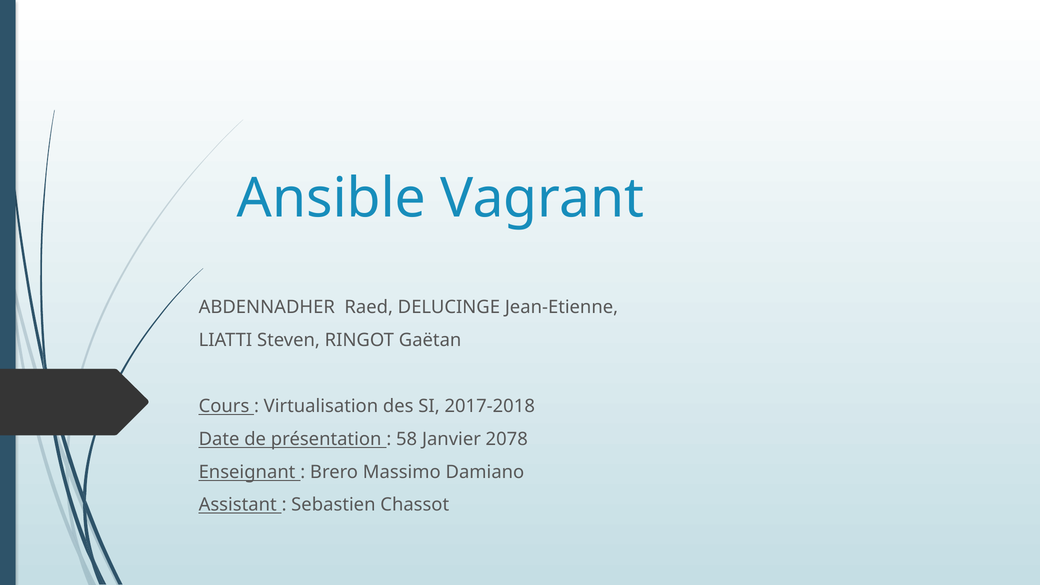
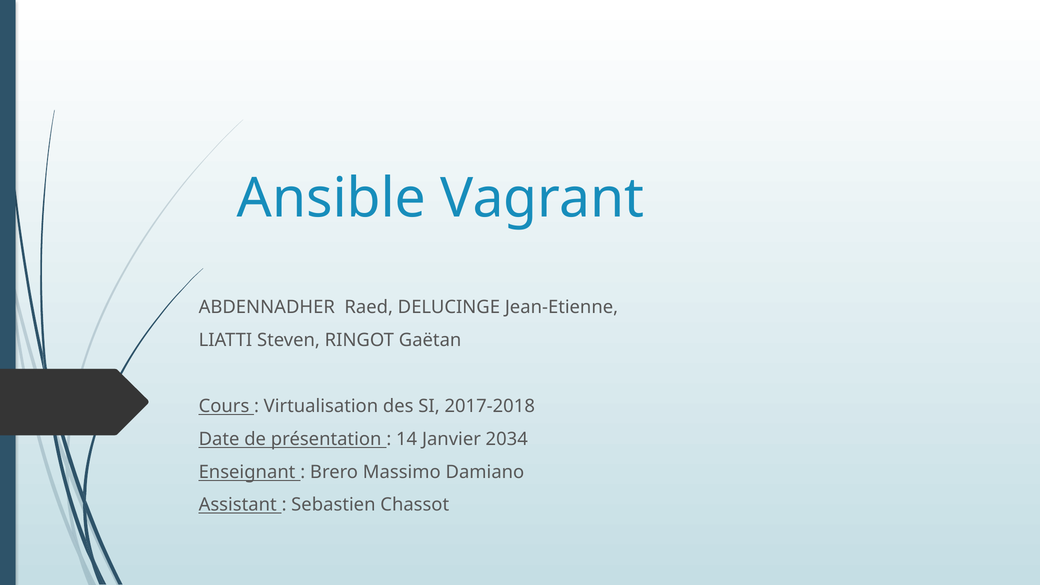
58: 58 -> 14 (407, 439)
2078: 2078 -> 2034 (507, 439)
